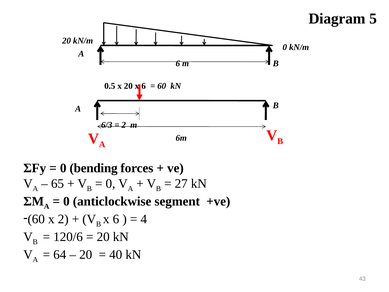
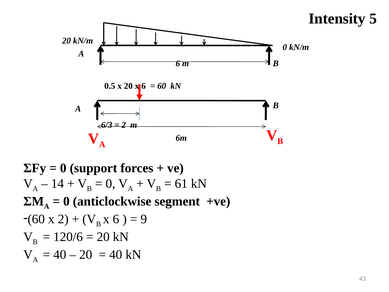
Diagram: Diagram -> Intensity (337, 19)
bending: bending -> support (93, 168)
65: 65 -> 14 (57, 183)
27: 27 -> 61 (181, 183)
4: 4 -> 9 (144, 219)
64: 64 -> 40 (60, 254)
